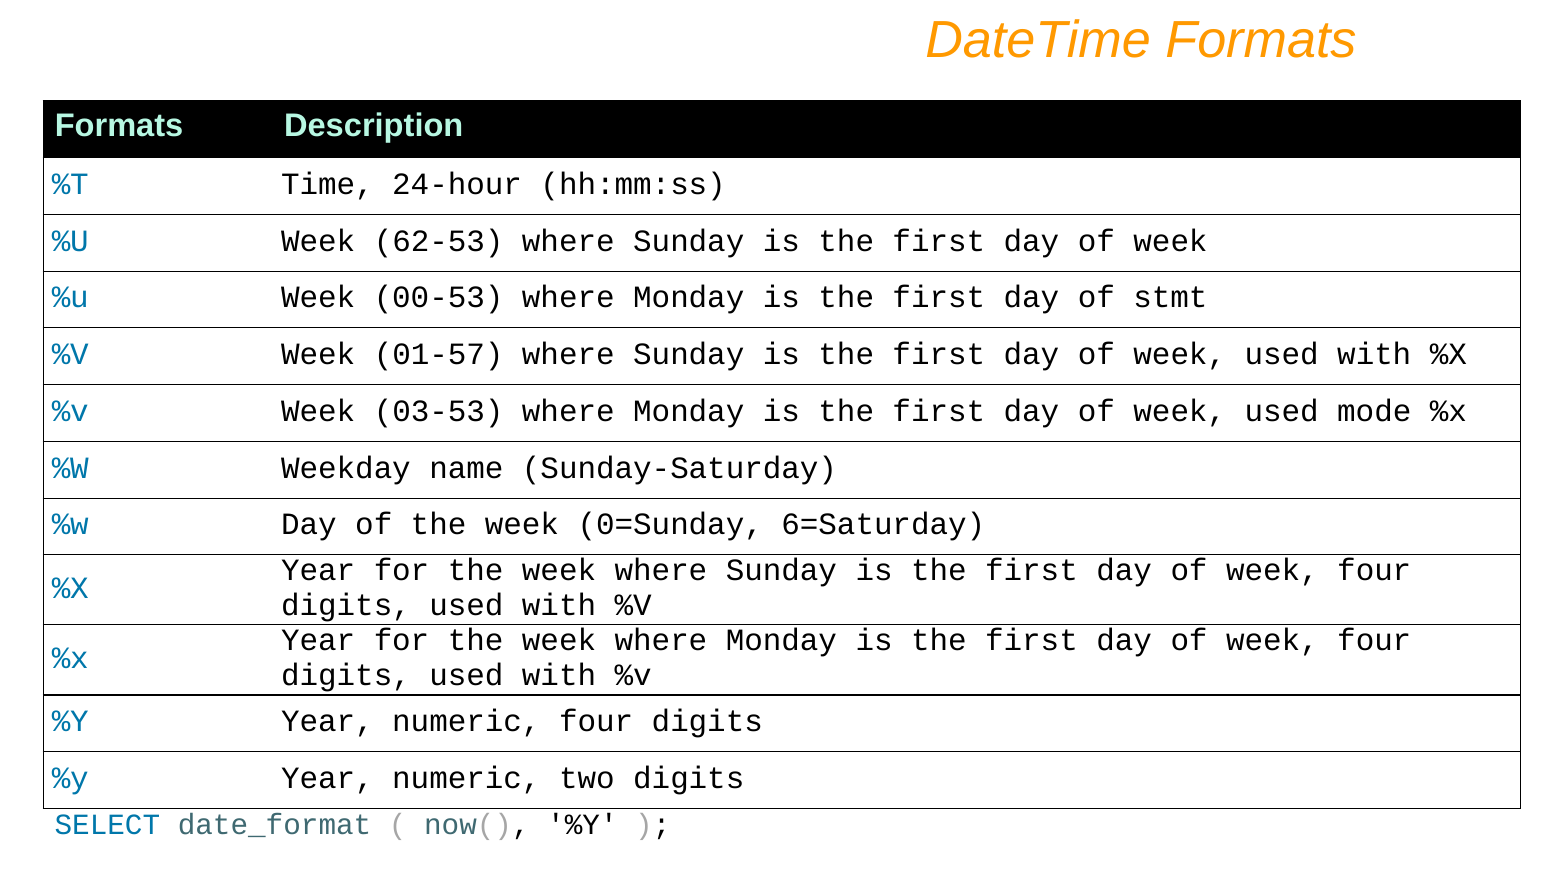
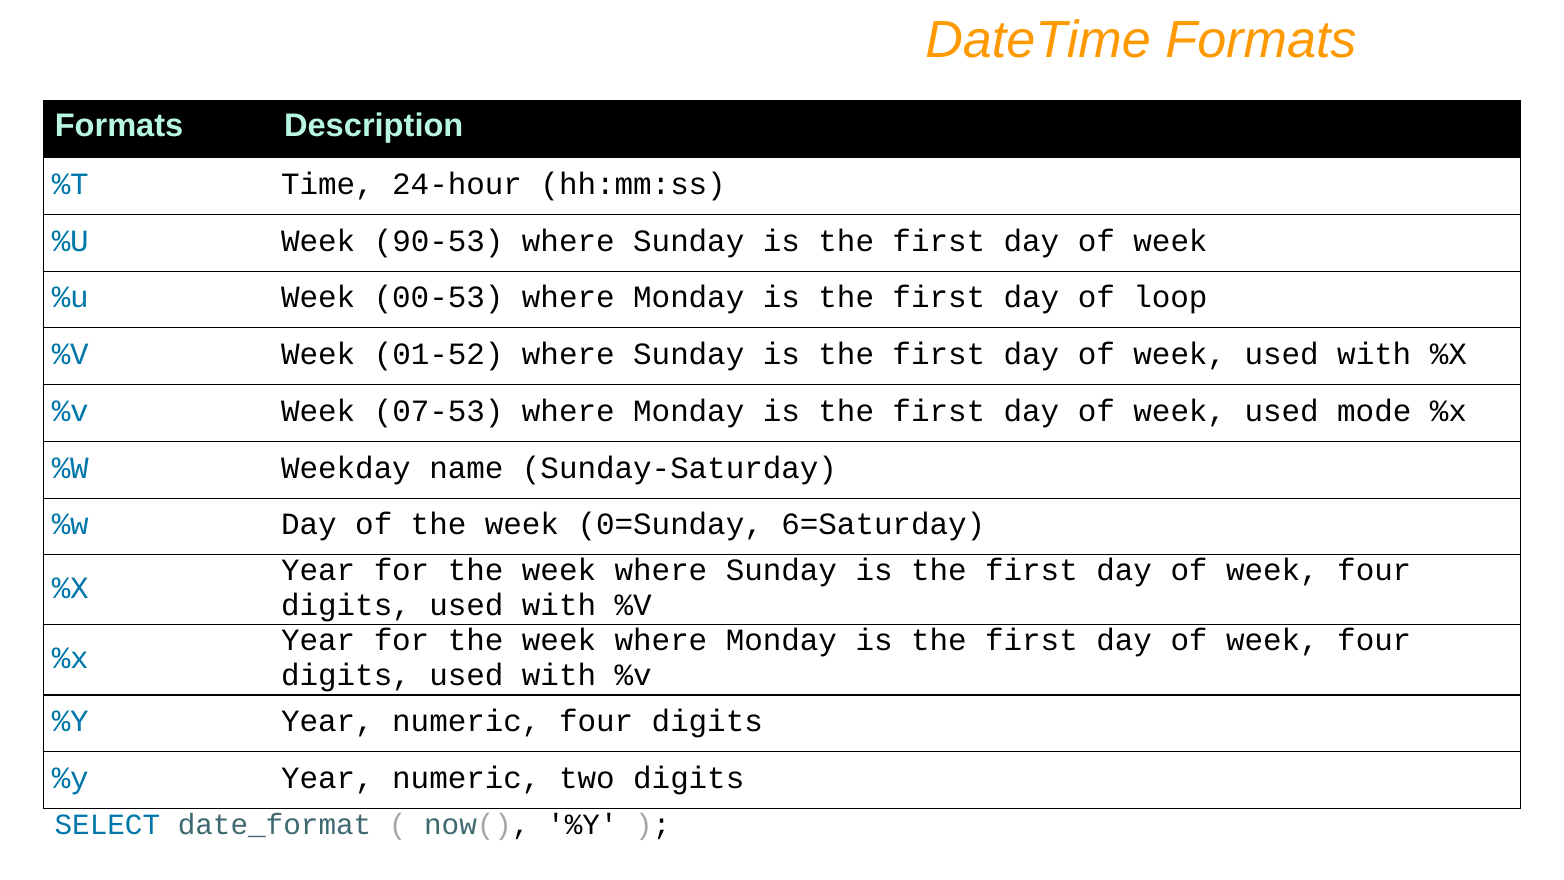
62-53: 62-53 -> 90-53 (439, 241)
stmt: stmt -> loop (1170, 298)
01-57: 01-57 -> 01-52 (439, 354)
03-53: 03-53 -> 07-53 (439, 411)
